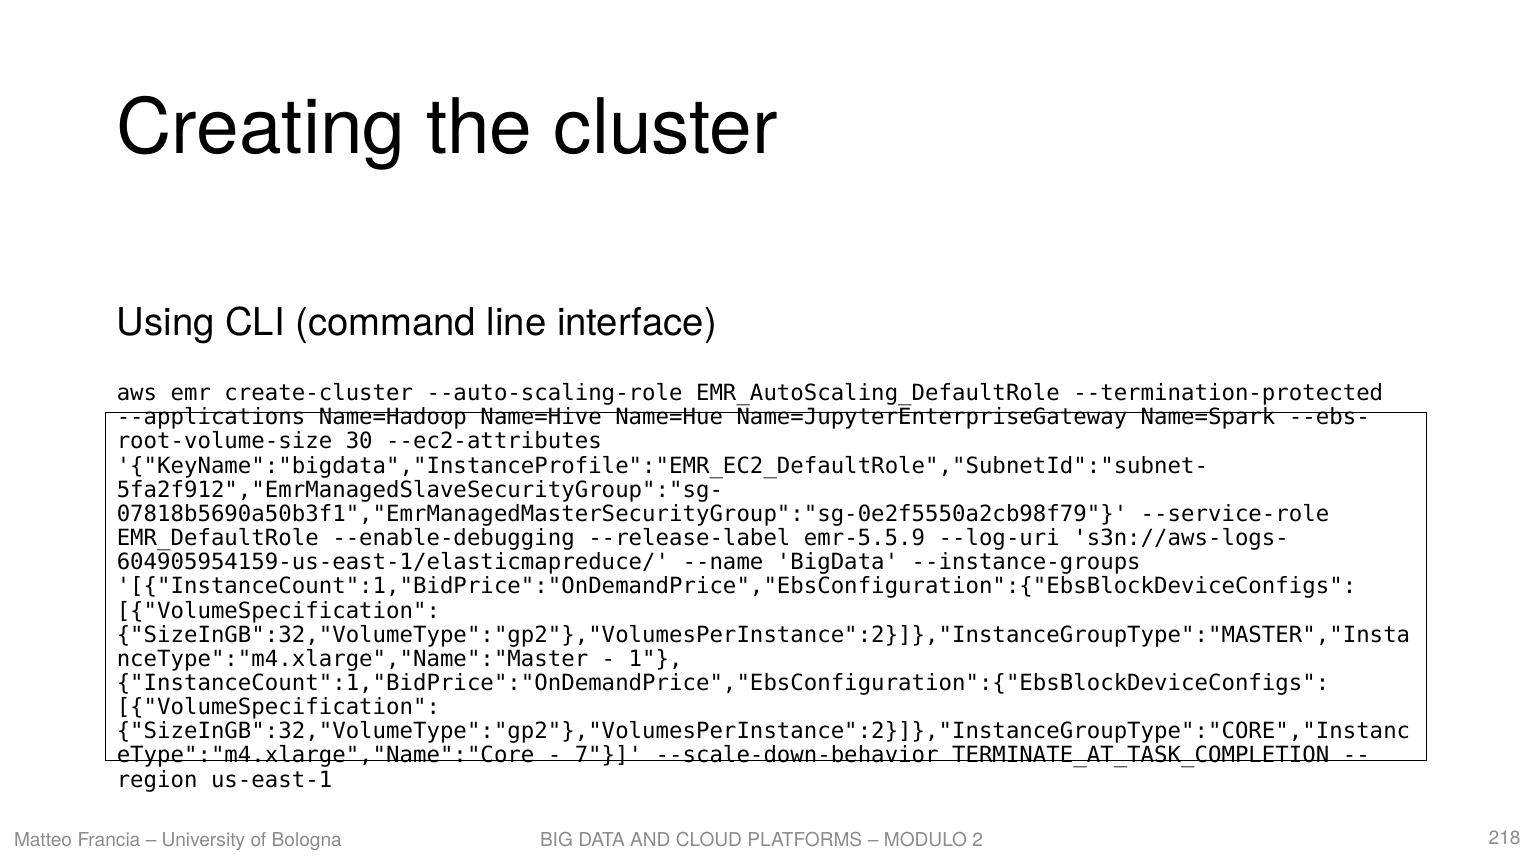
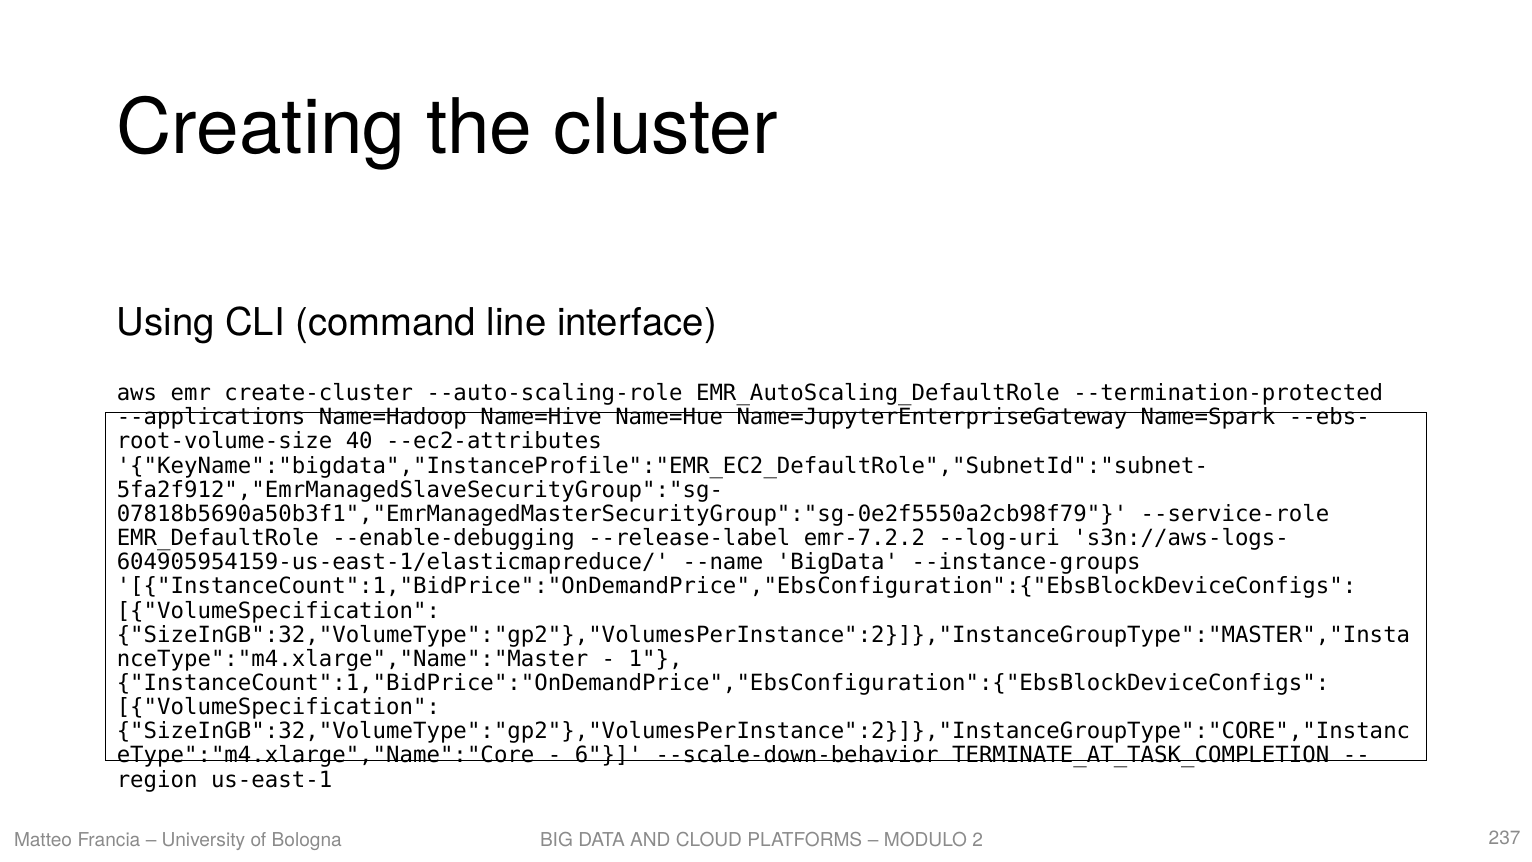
30: 30 -> 40 (359, 441)
emr-5.5.9: emr-5.5.9 -> emr-7.2.2 (864, 538)
7: 7 -> 6 (608, 755)
218: 218 -> 237 (1505, 838)
